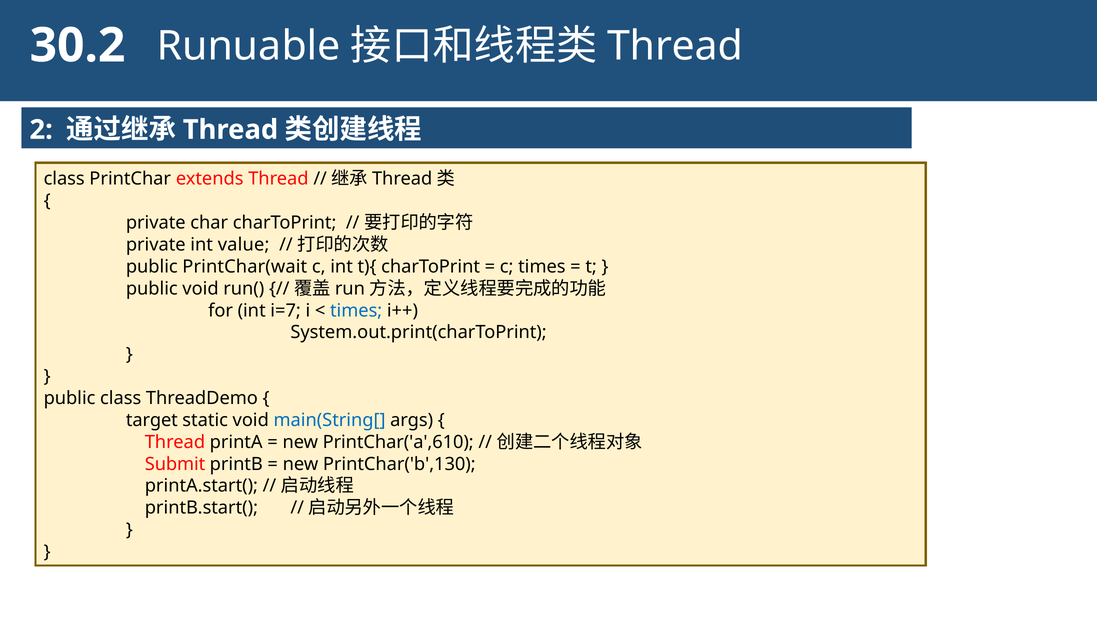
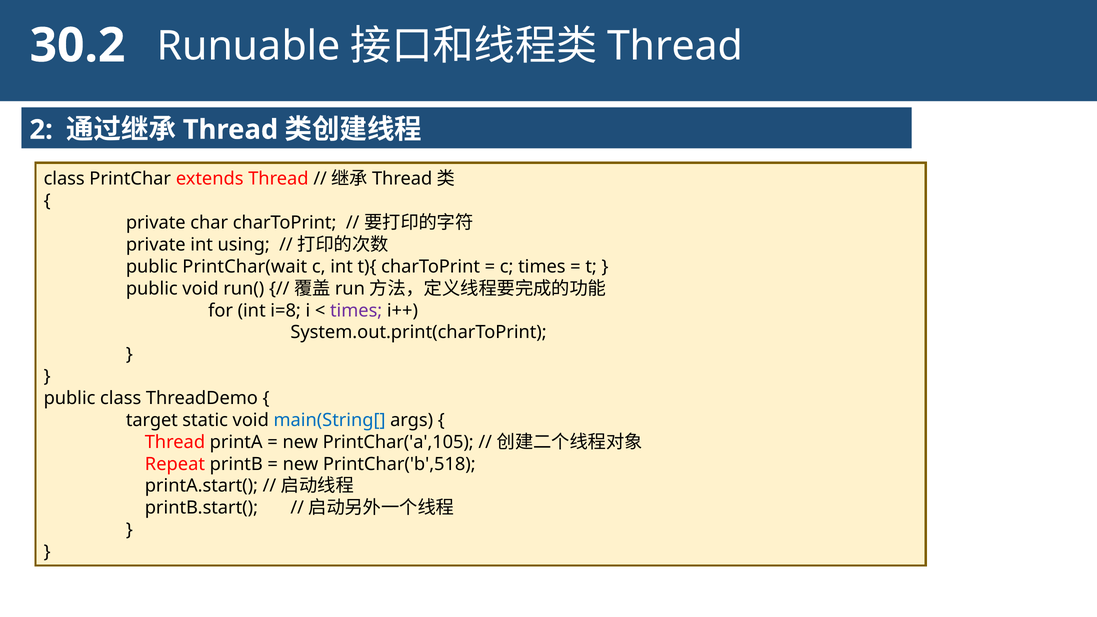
value: value -> using (244, 245)
i=7: i=7 -> i=8 (286, 311)
times colour: blue -> purple (356, 311)
PrintChar('a',610: PrintChar('a',610 -> PrintChar('a',105 (398, 442)
Submit: Submit -> Repeat (175, 464)
PrintChar('b',130: PrintChar('b',130 -> PrintChar('b',518 (399, 464)
